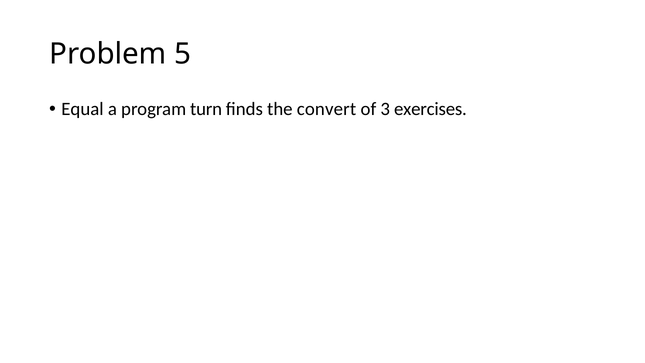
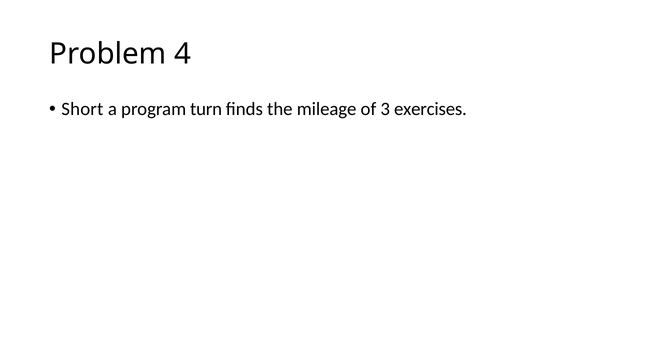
5: 5 -> 4 (183, 54)
Equal: Equal -> Short (82, 109)
convert: convert -> mileage (327, 109)
